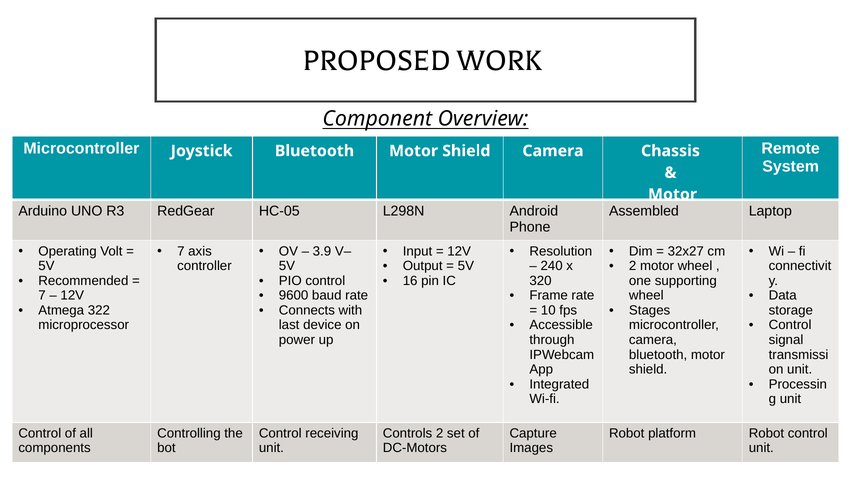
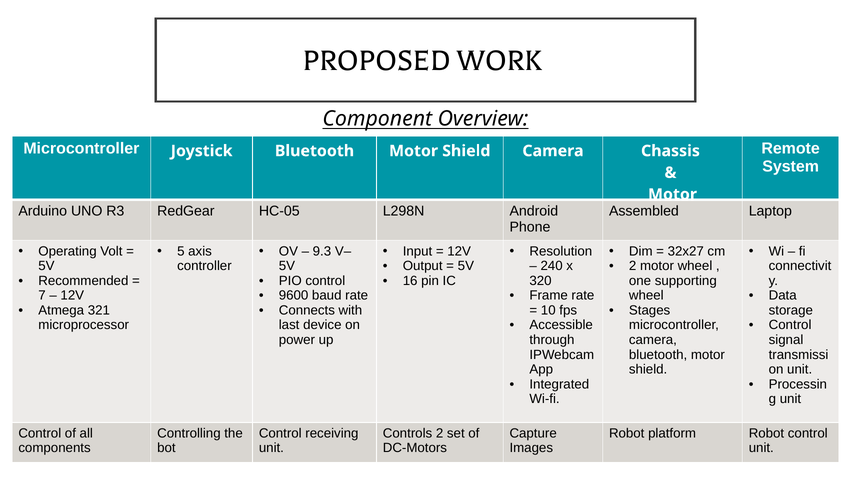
7: 7 -> 5 (181, 251)
3.9: 3.9 -> 9.3 (322, 251)
322: 322 -> 321 (99, 310)
